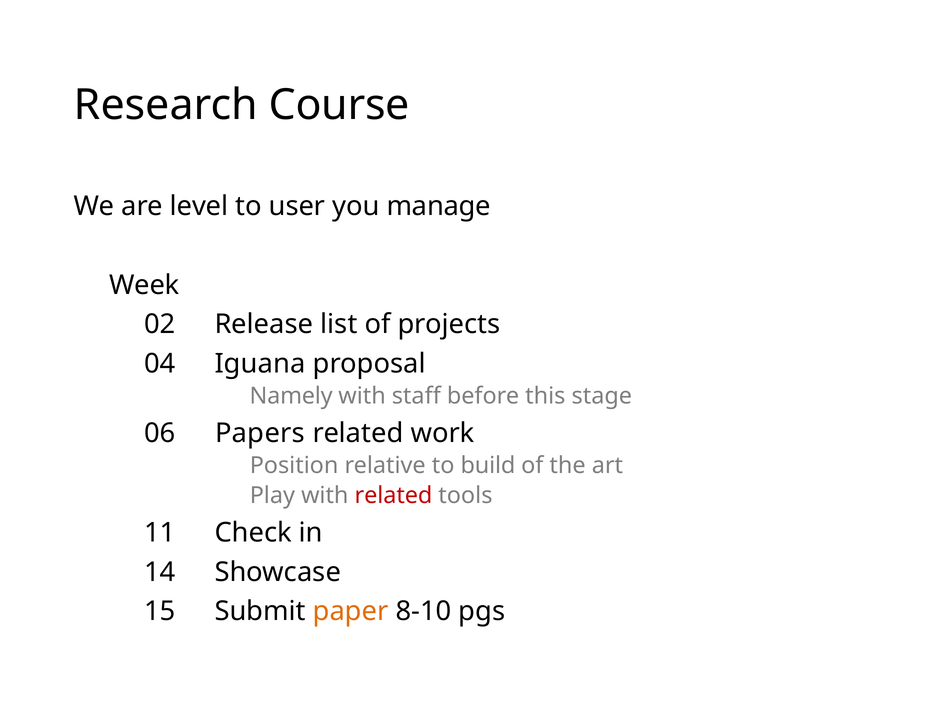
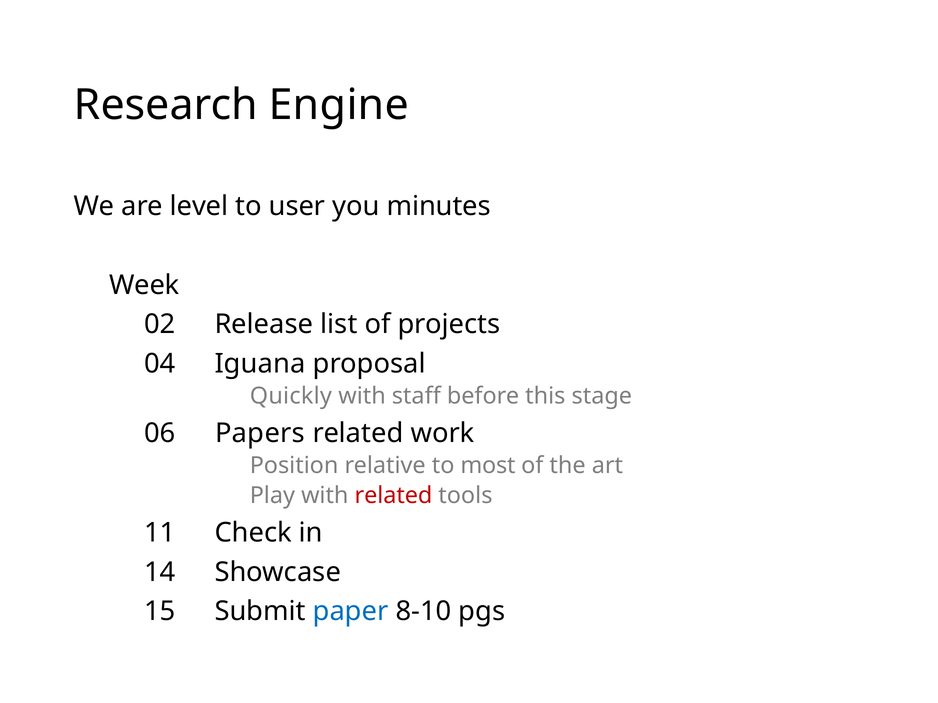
Course: Course -> Engine (339, 105)
manage: manage -> minutes (439, 207)
Namely: Namely -> Quickly (291, 396)
build: build -> most (488, 466)
paper colour: orange -> blue (351, 612)
